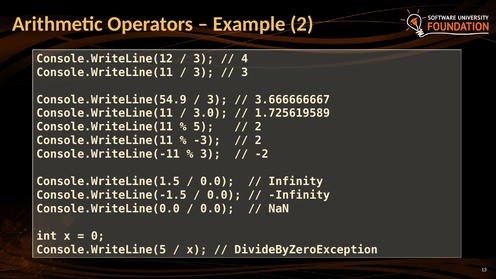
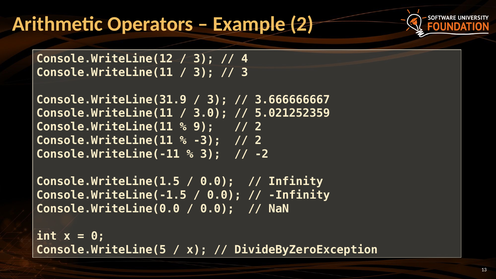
Console.WriteLine(54.9: Console.WriteLine(54.9 -> Console.WriteLine(31.9 (111, 100)
1.725619589: 1.725619589 -> 5.021252359 (292, 113)
5: 5 -> 9 (204, 127)
